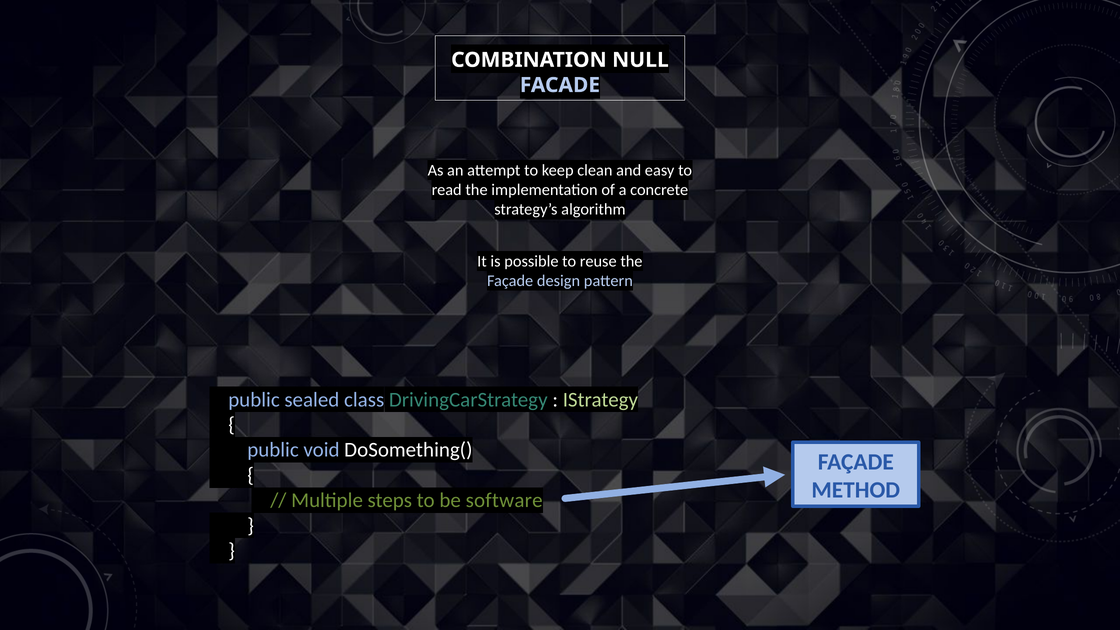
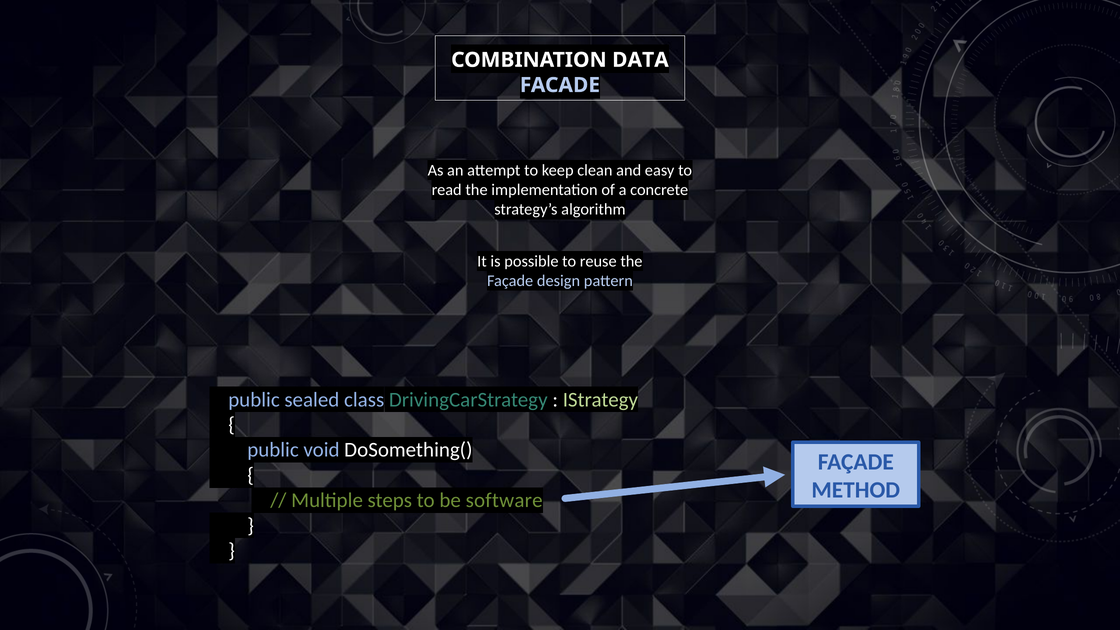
NULL: NULL -> DATA (640, 60)
